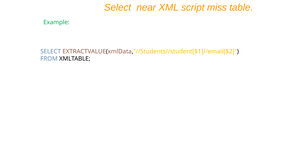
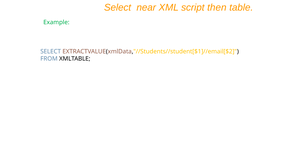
miss: miss -> then (217, 8)
